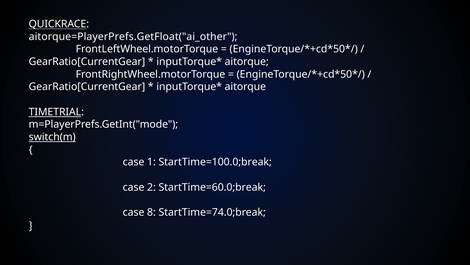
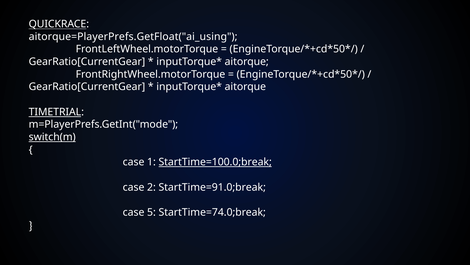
aitorque=PlayerPrefs.GetFloat("ai_other: aitorque=PlayerPrefs.GetFloat("ai_other -> aitorque=PlayerPrefs.GetFloat("ai_using (133, 37)
StartTime=100.0;break underline: none -> present (215, 162)
StartTime=60.0;break: StartTime=60.0;break -> StartTime=91.0;break (212, 187)
8: 8 -> 5 (151, 212)
